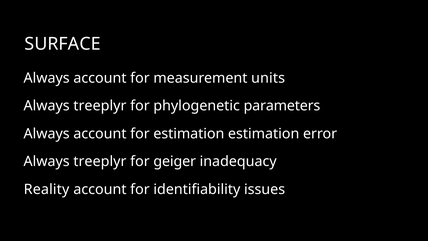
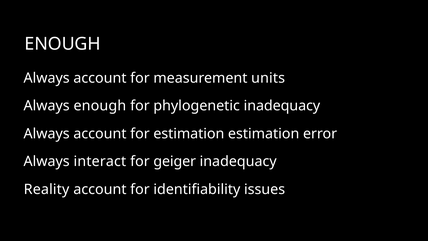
SURFACE: SURFACE -> ENOUGH (63, 44)
treeplyr: treeplyr -> enough (100, 106)
phylogenetic parameters: parameters -> inadequacy (282, 106)
treeplyr: treeplyr -> interact (100, 161)
